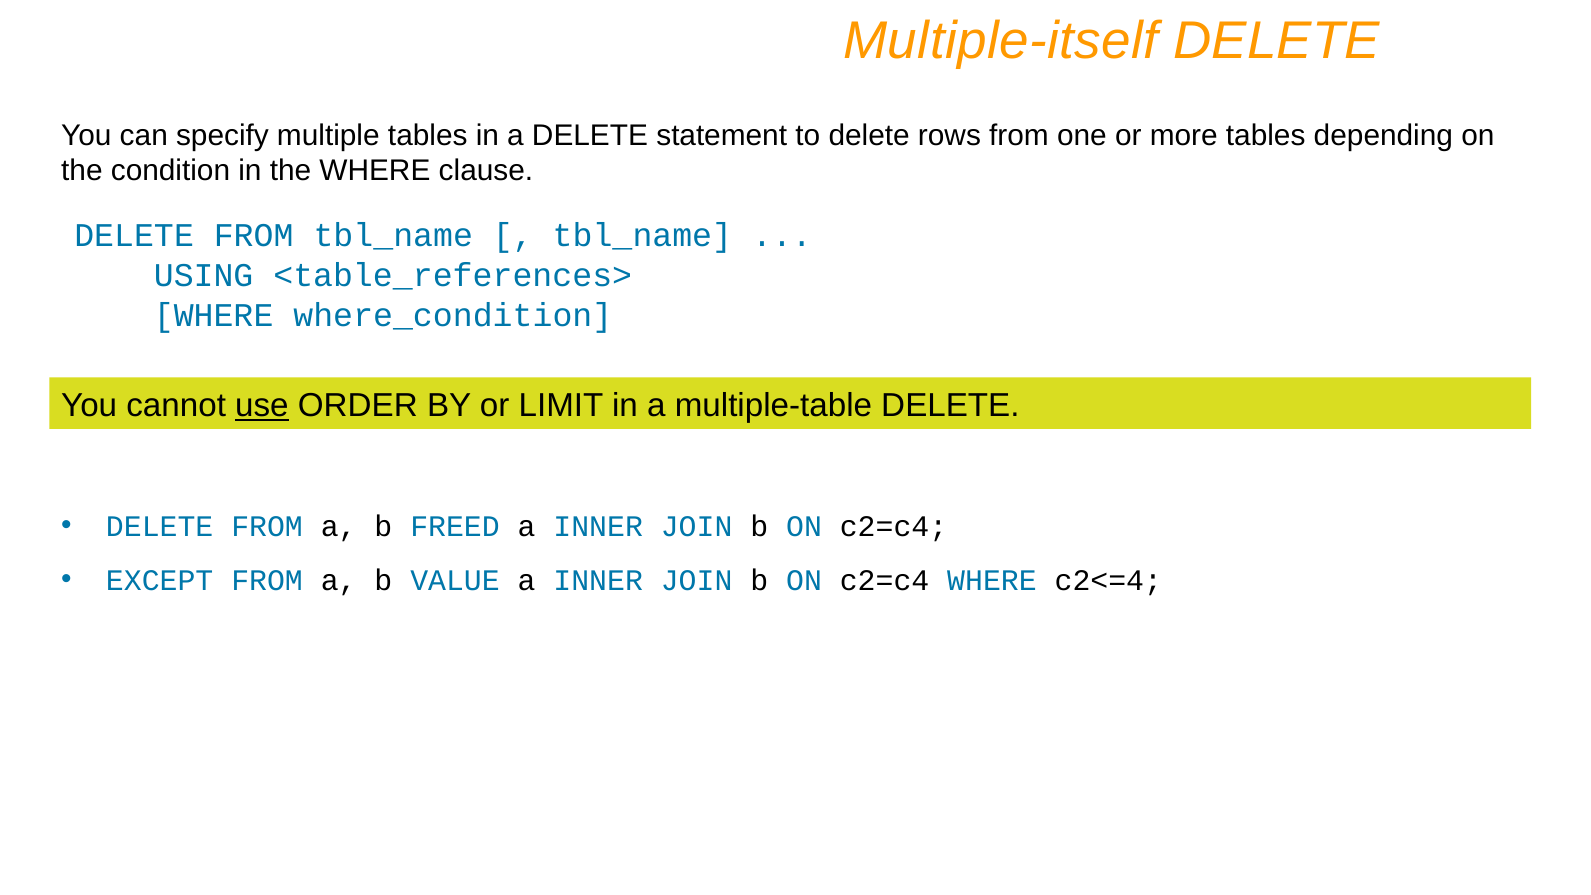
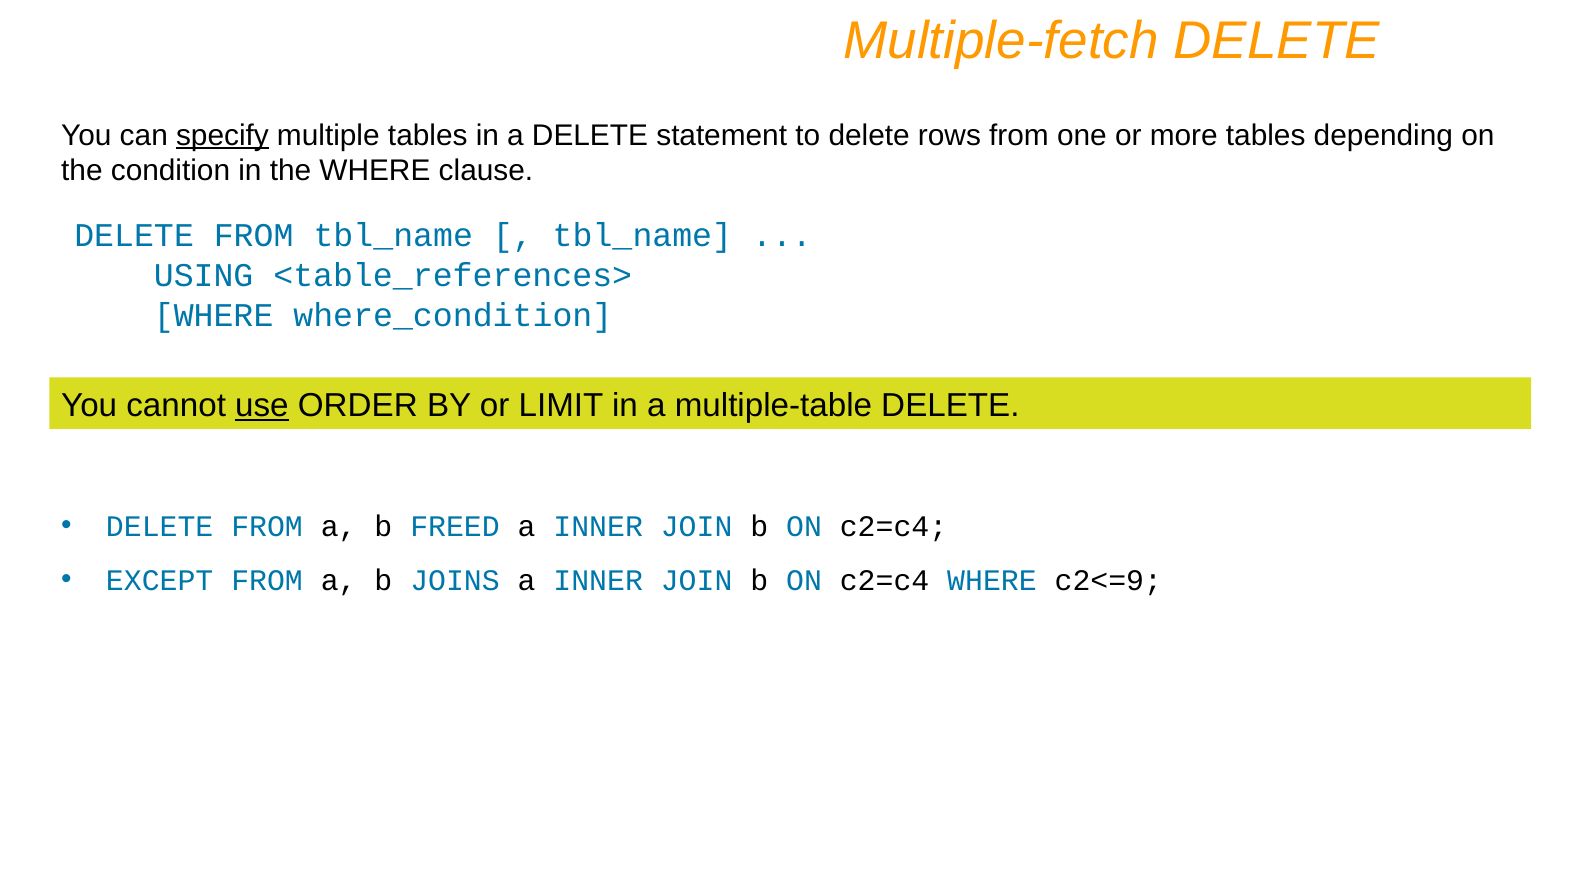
Multiple-itself: Multiple-itself -> Multiple-fetch (1001, 41)
specify underline: none -> present (222, 135)
VALUE: VALUE -> JOINS (455, 580)
c2<=4: c2<=4 -> c2<=9 (1108, 580)
